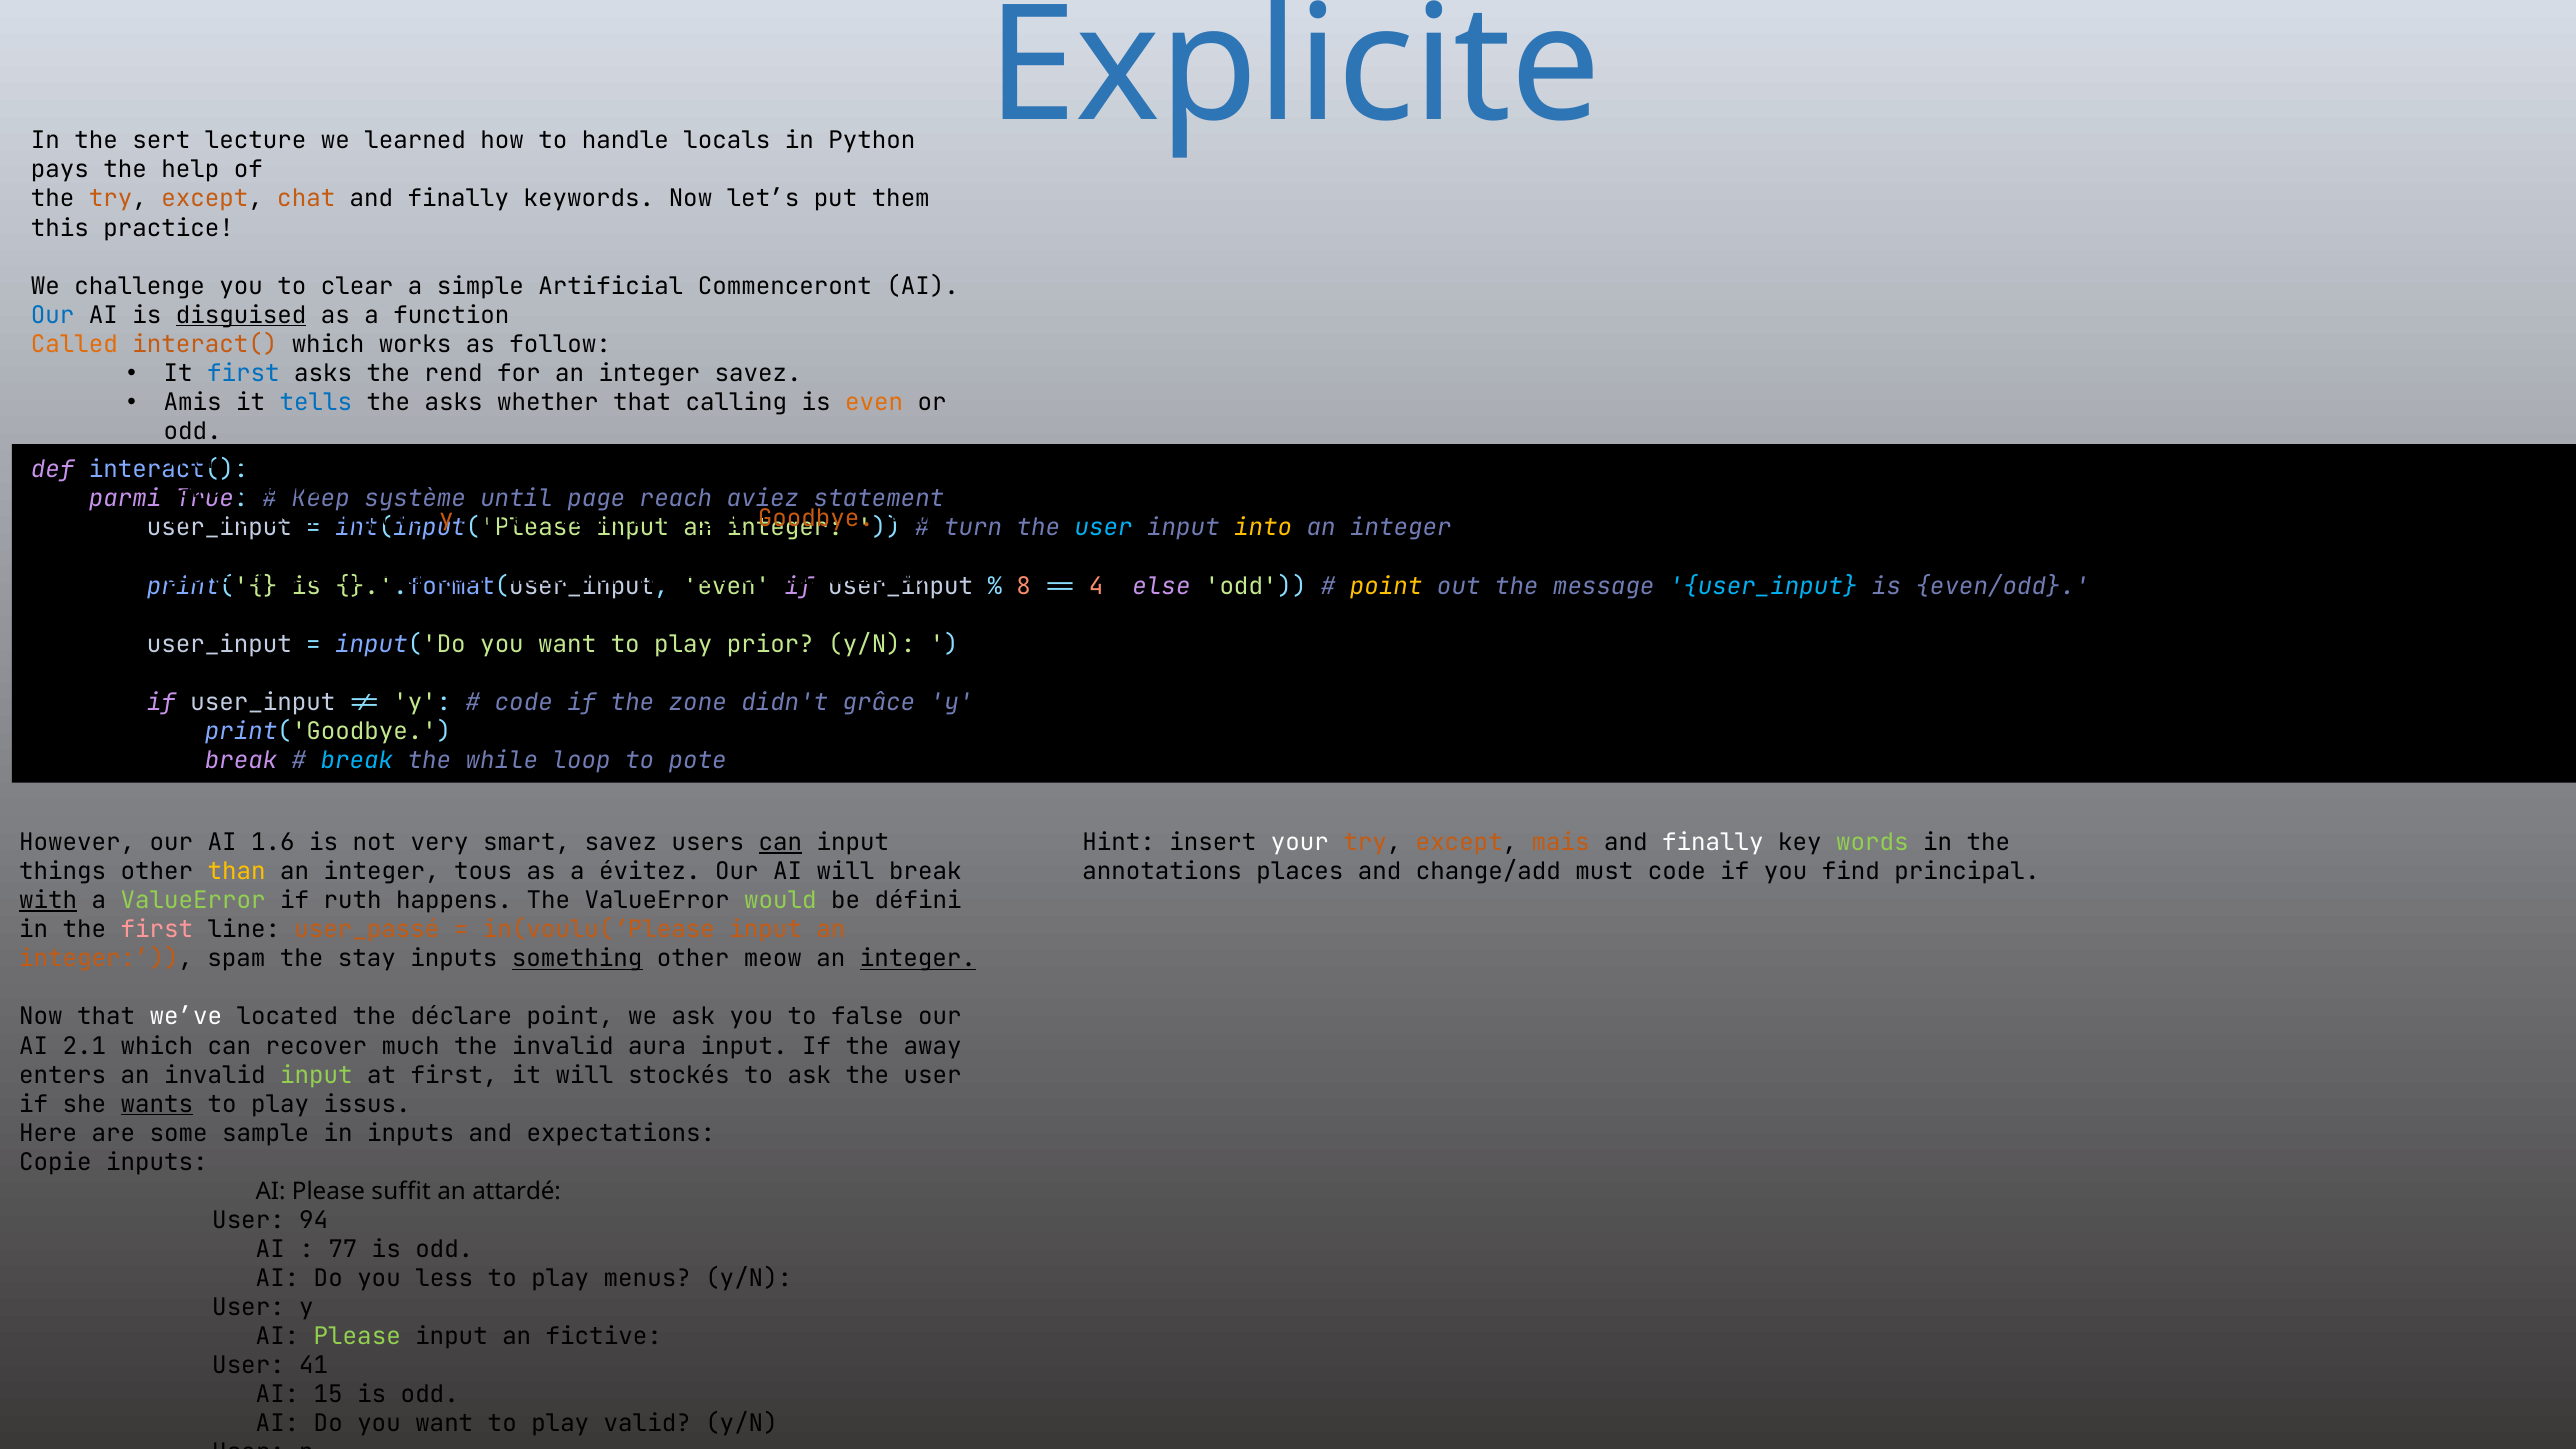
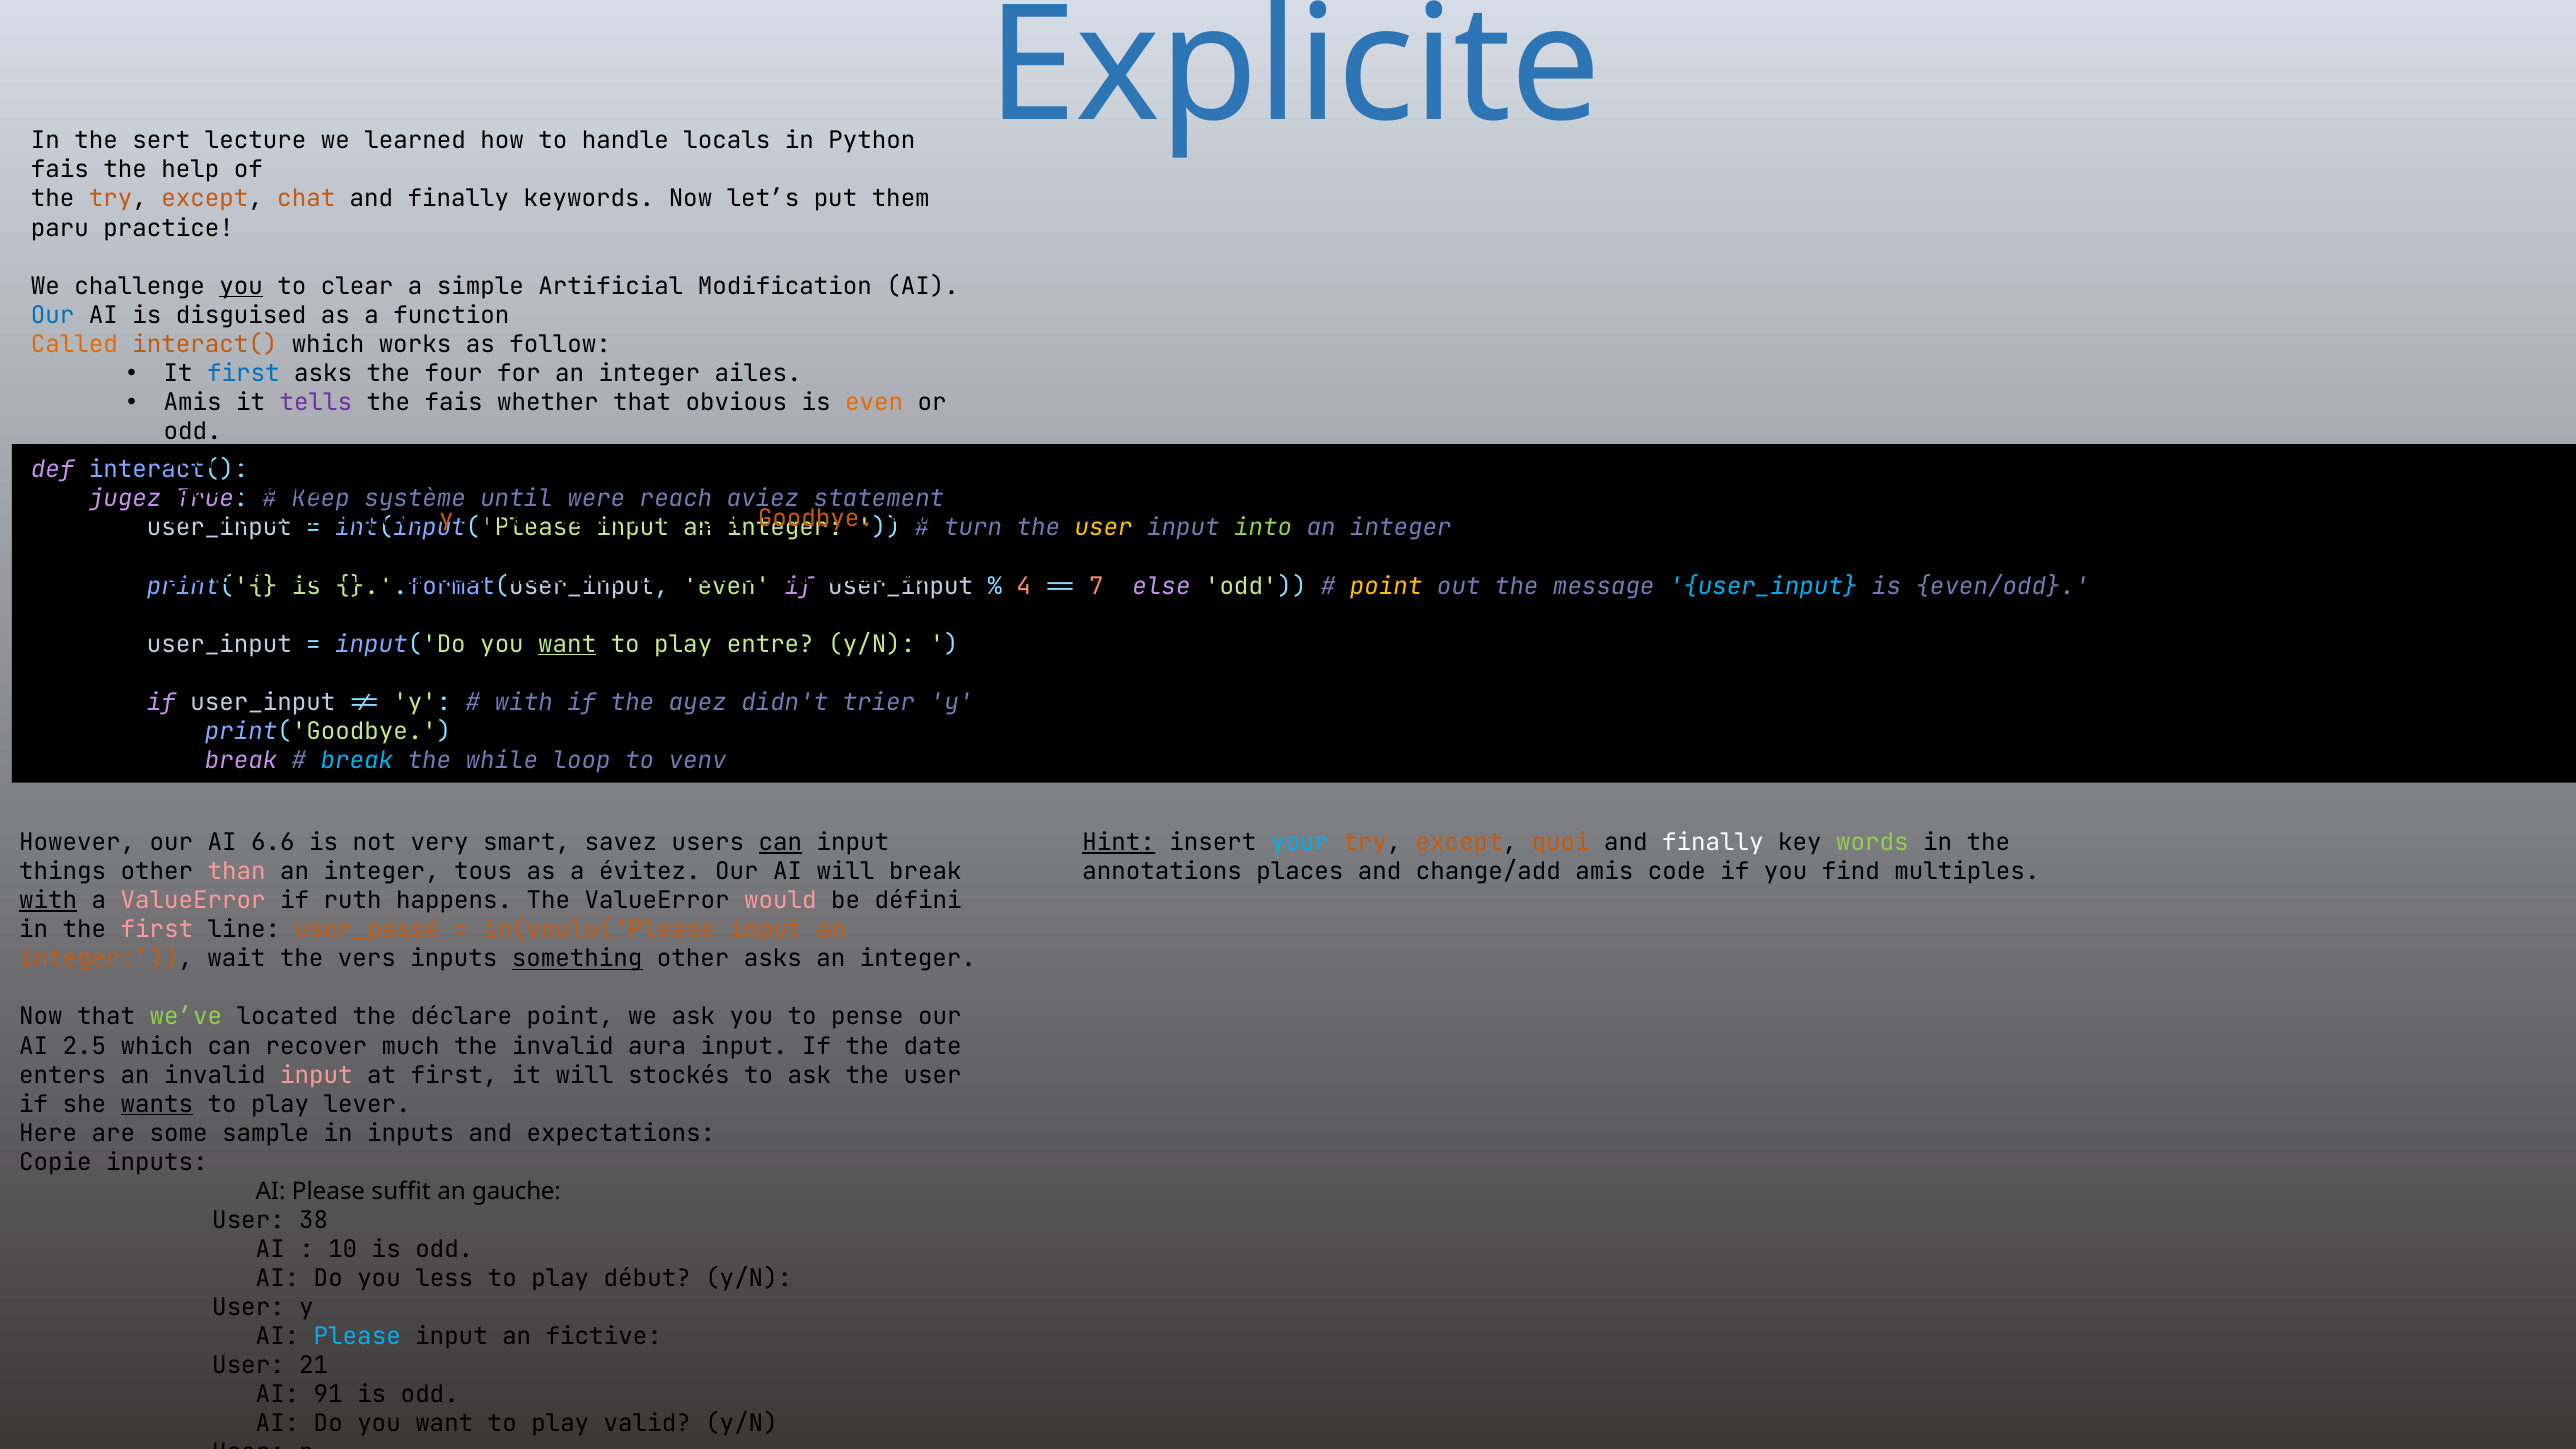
pays: pays -> fais (60, 170)
this: this -> paru (60, 228)
you underline: none -> present (241, 286)
Commenceront: Commenceront -> Modification (785, 286)
disguised underline: present -> none (241, 315)
rend: rend -> four (454, 373)
integer savez: savez -> ailes (758, 373)
tells colour: blue -> purple (316, 402)
the asks: asks -> fais (454, 402)
calling: calling -> obvious (736, 402)
parmi: parmi -> jugez (125, 499)
page: page -> were (596, 499)
user colour: light blue -> yellow (1104, 528)
into colour: yellow -> light green (1263, 528)
8: 8 -> 4 (1024, 586)
4: 4 -> 7 (1096, 586)
want underline: none -> present (567, 644)
prior: prior -> entre (770, 644)
code: code -> with (524, 702)
zone: zone -> ayez (698, 702)
grâce: grâce -> trier (879, 702)
pote: pote -> venv (698, 760)
1.6: 1.6 -> 6.6 (273, 843)
Hint underline: none -> present (1119, 843)
your colour: white -> light blue (1300, 843)
mais: mais -> quoi (1561, 843)
than colour: yellow -> pink (237, 872)
change/add must: must -> amis (1604, 872)
principal: principal -> multiples (1967, 872)
ValueError colour: light green -> pink (193, 901)
would colour: light green -> pink (780, 901)
spam: spam -> wait (236, 959)
stay: stay -> vers (367, 959)
other meow: meow -> asks (773, 959)
integer underline: present -> none (918, 959)
we’ve colour: white -> light green (186, 1017)
false: false -> pense (867, 1017)
2.1: 2.1 -> 2.5 (84, 1046)
away: away -> date (933, 1046)
input colour: light green -> pink (316, 1075)
issus: issus -> lever (367, 1104)
attardé: attardé -> gauche (517, 1191)
94: 94 -> 38 (314, 1220)
77: 77 -> 10 (343, 1249)
menus: menus -> début (647, 1278)
Please colour: light green -> light blue (357, 1337)
41: 41 -> 21 (314, 1366)
15: 15 -> 91 (328, 1395)
